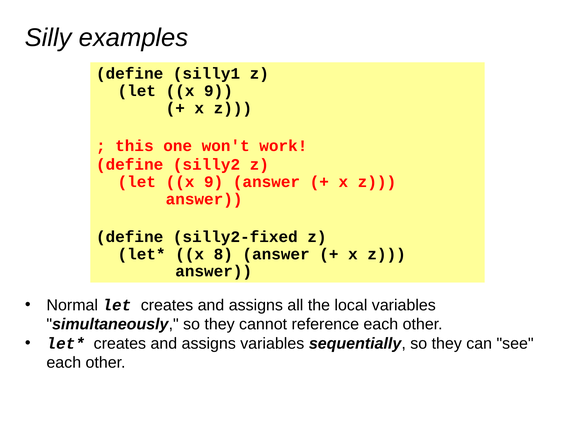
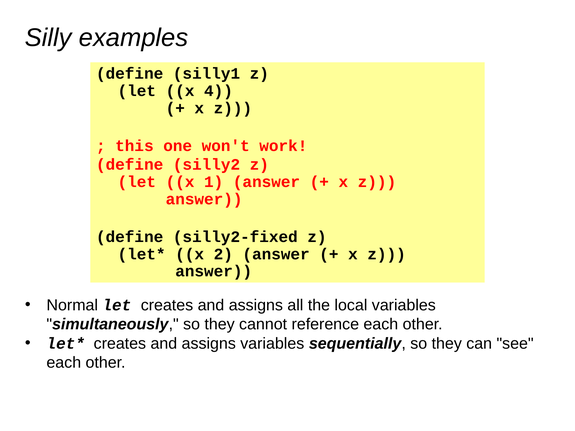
9: 9 -> 4 (218, 91)
9: 9 -> 1 (214, 182)
8: 8 -> 2 (223, 254)
